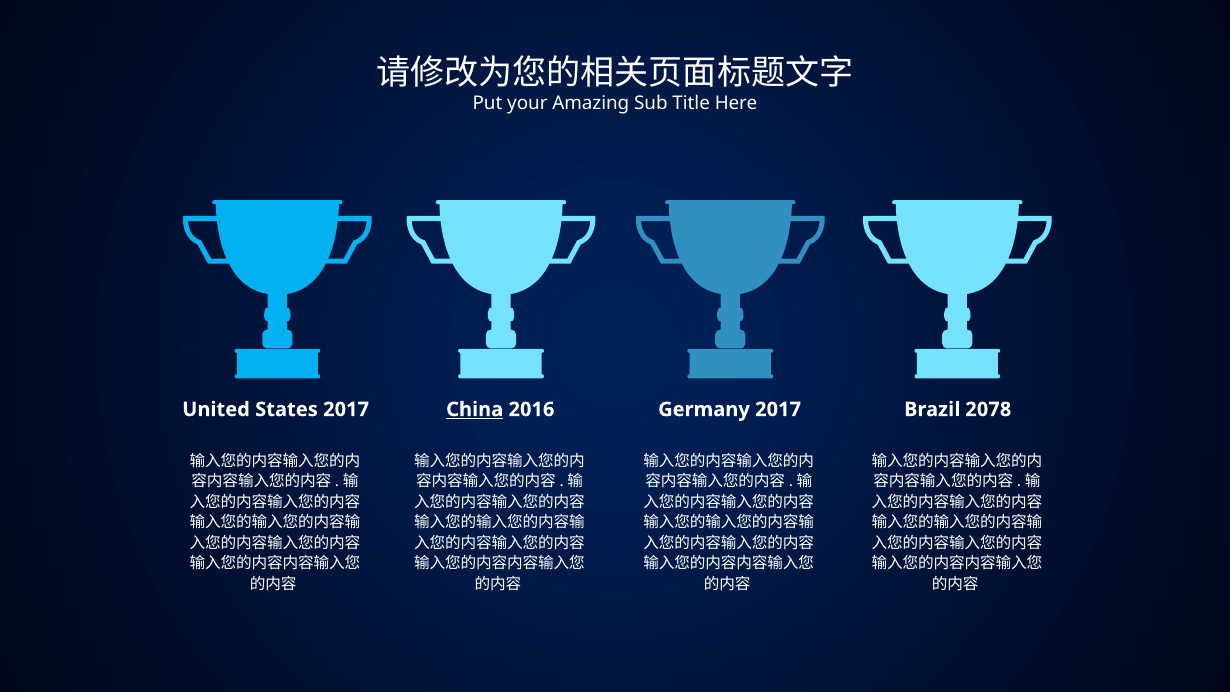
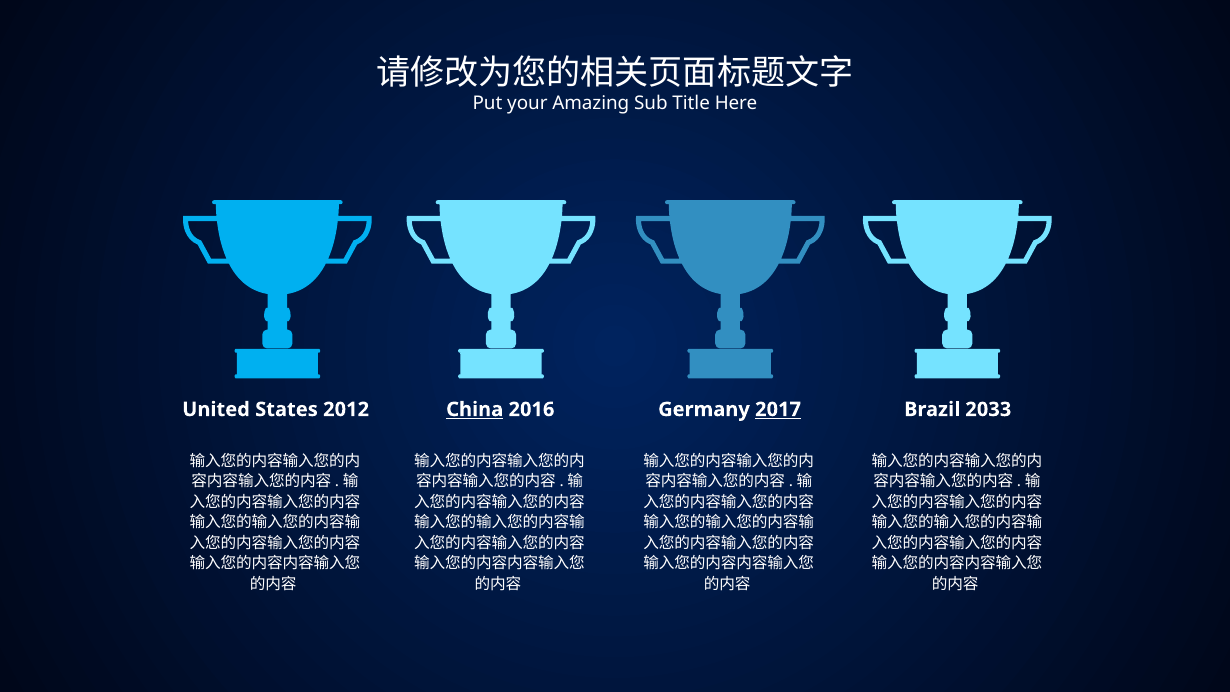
States 2017: 2017 -> 2012 (346, 409)
2017 underline: none -> present (778, 409)
2078: 2078 -> 2033 (988, 409)
